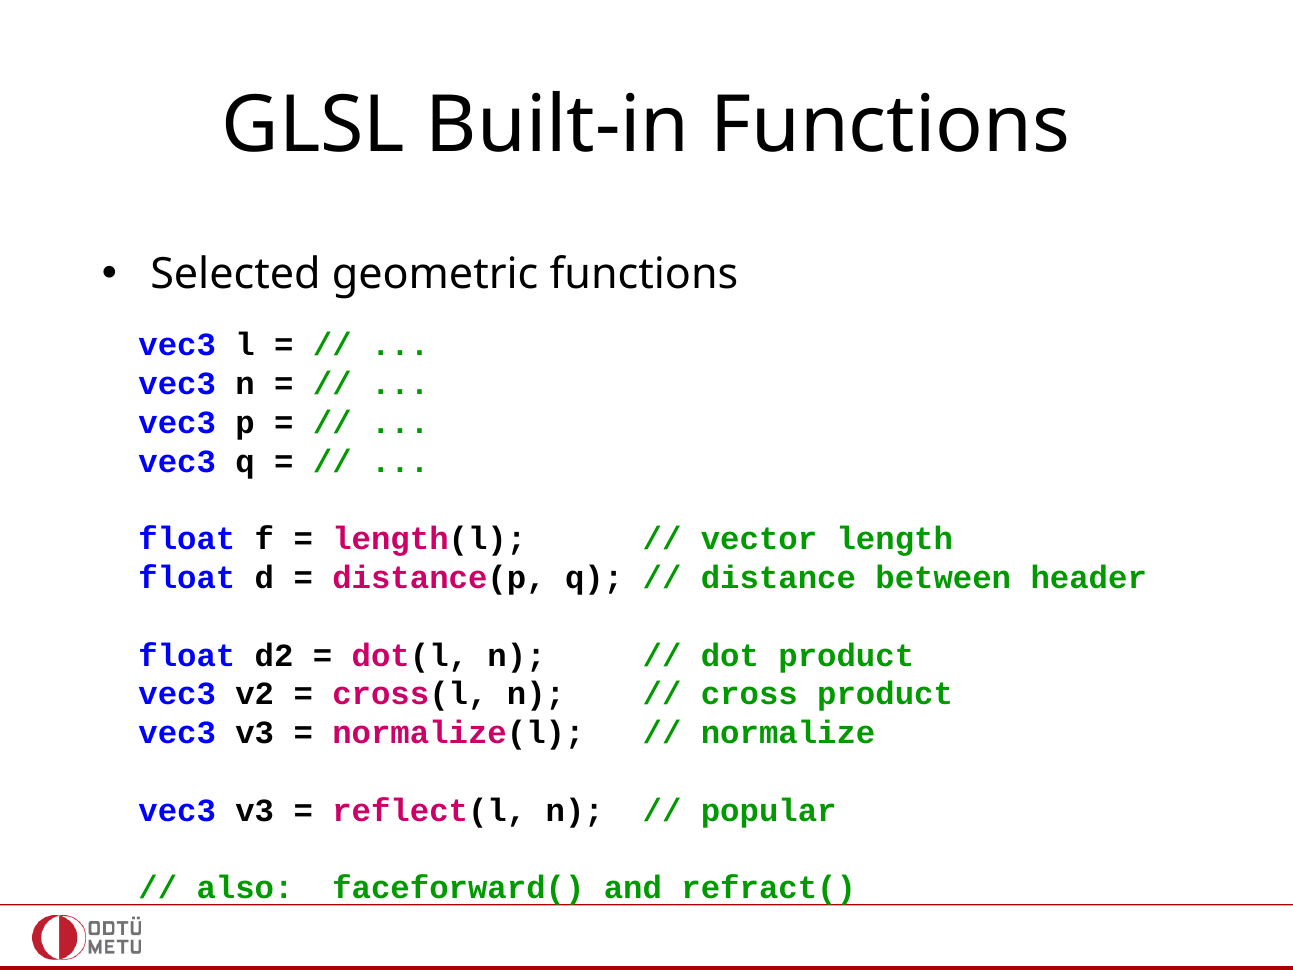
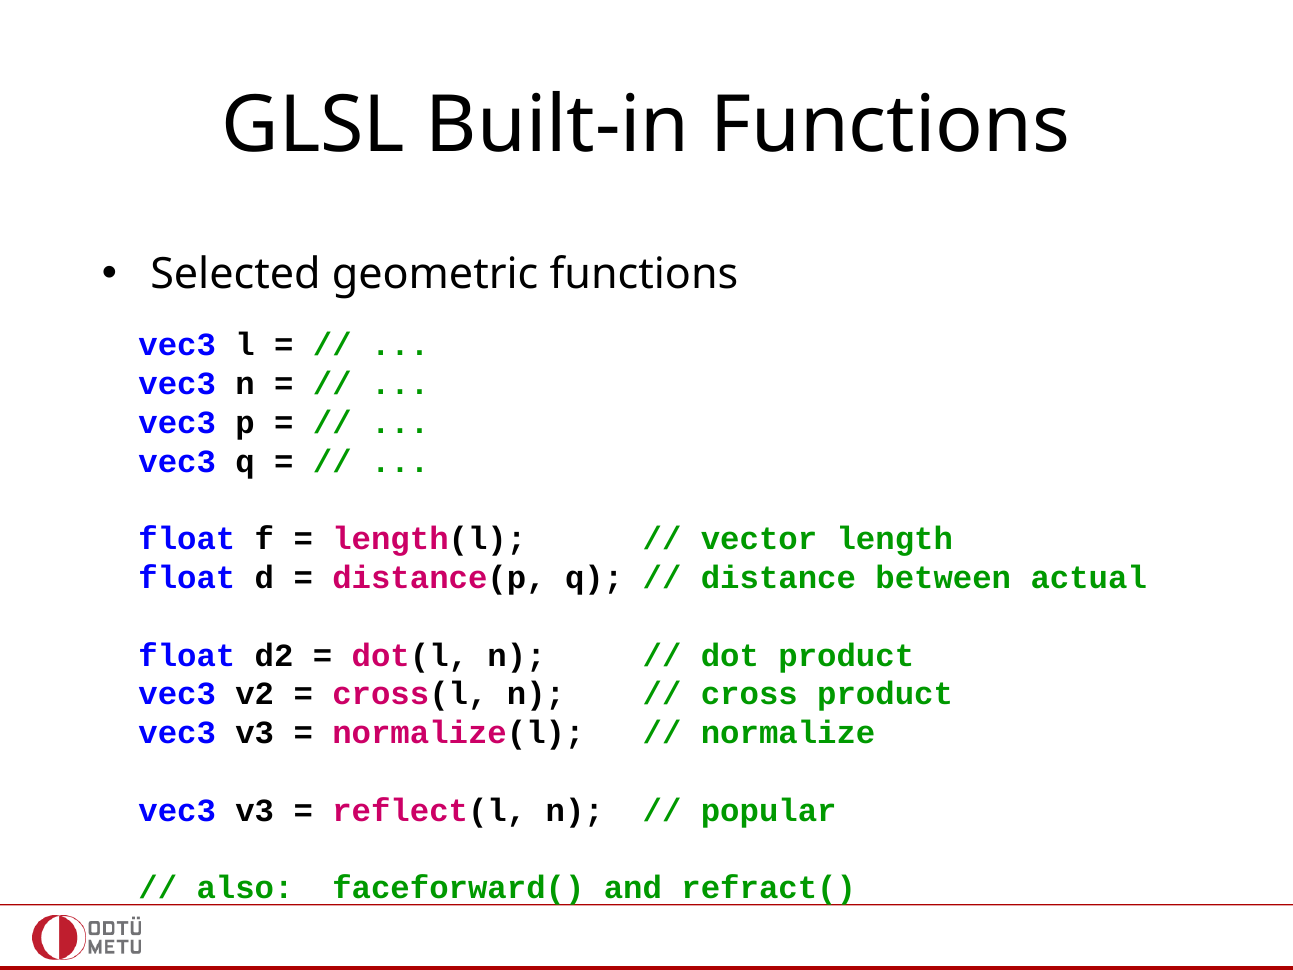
header: header -> actual (1089, 578)
